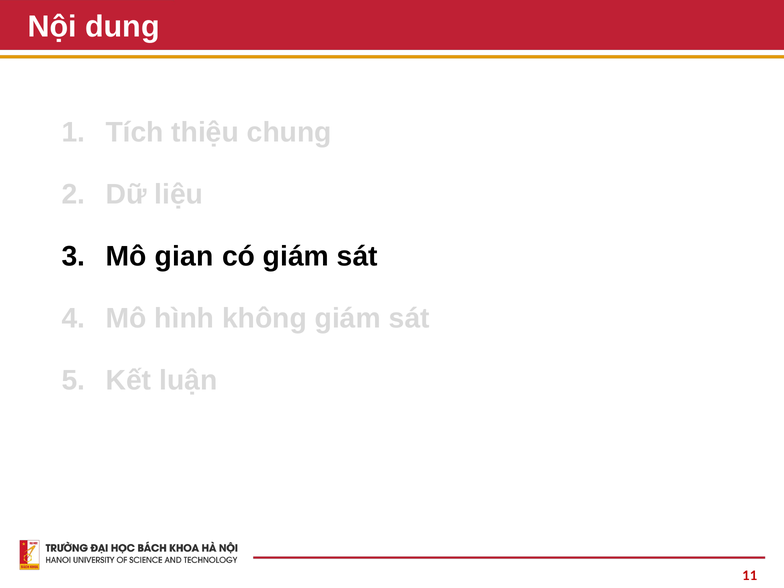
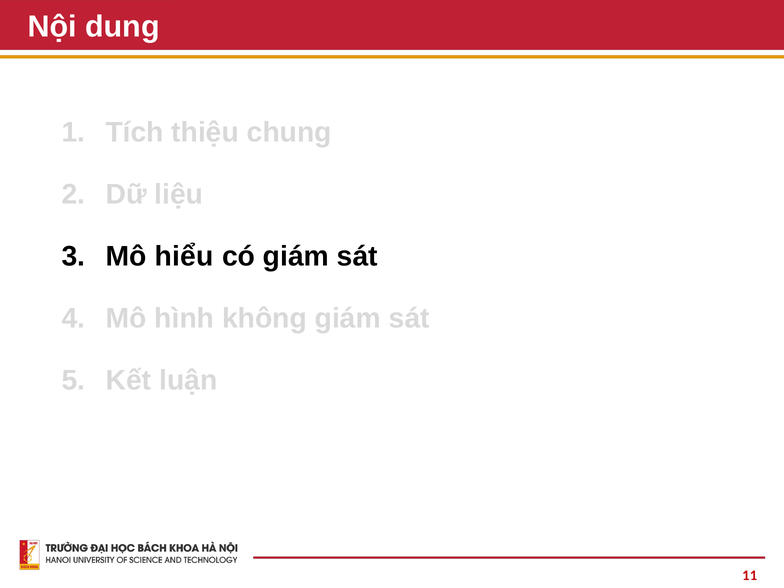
gian: gian -> hiểu (184, 257)
